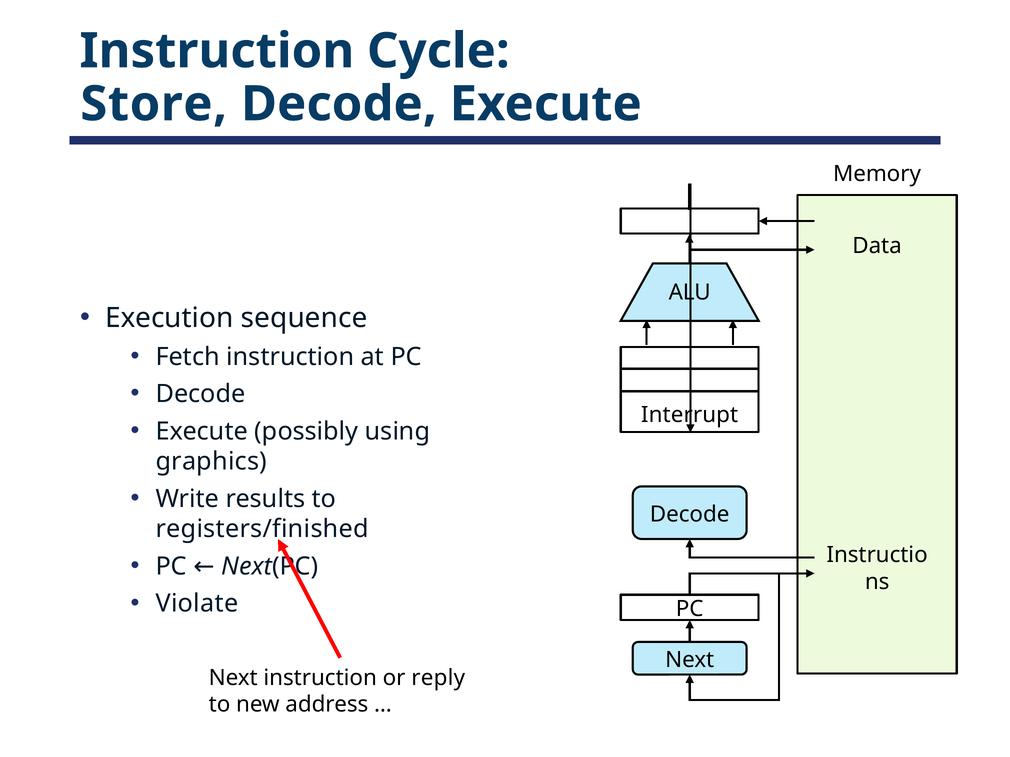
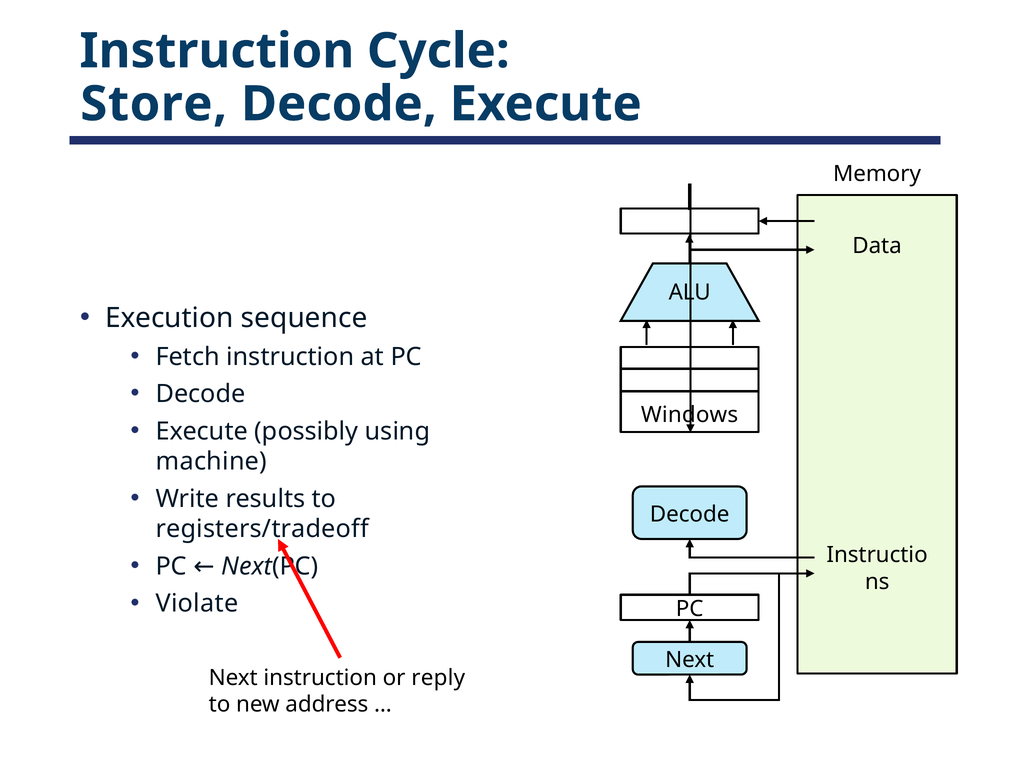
Interrupt: Interrupt -> Windows (690, 415)
graphics: graphics -> machine (211, 462)
registers/finished: registers/finished -> registers/tradeoff (262, 529)
